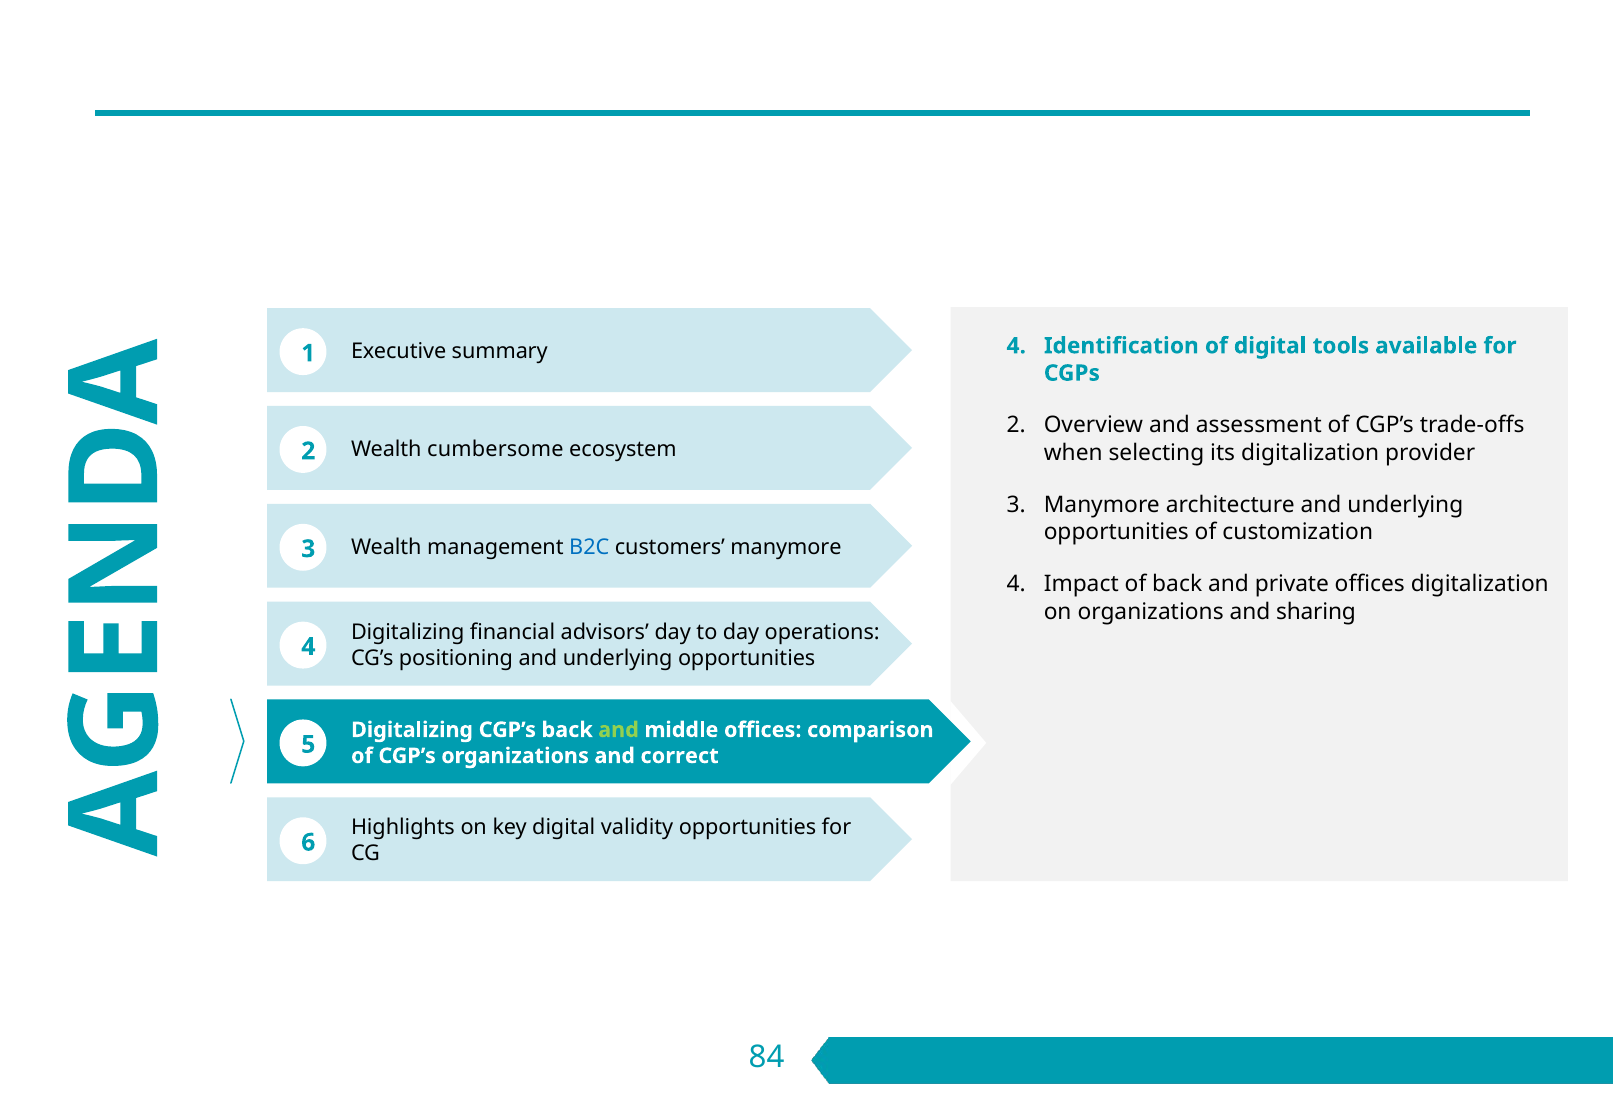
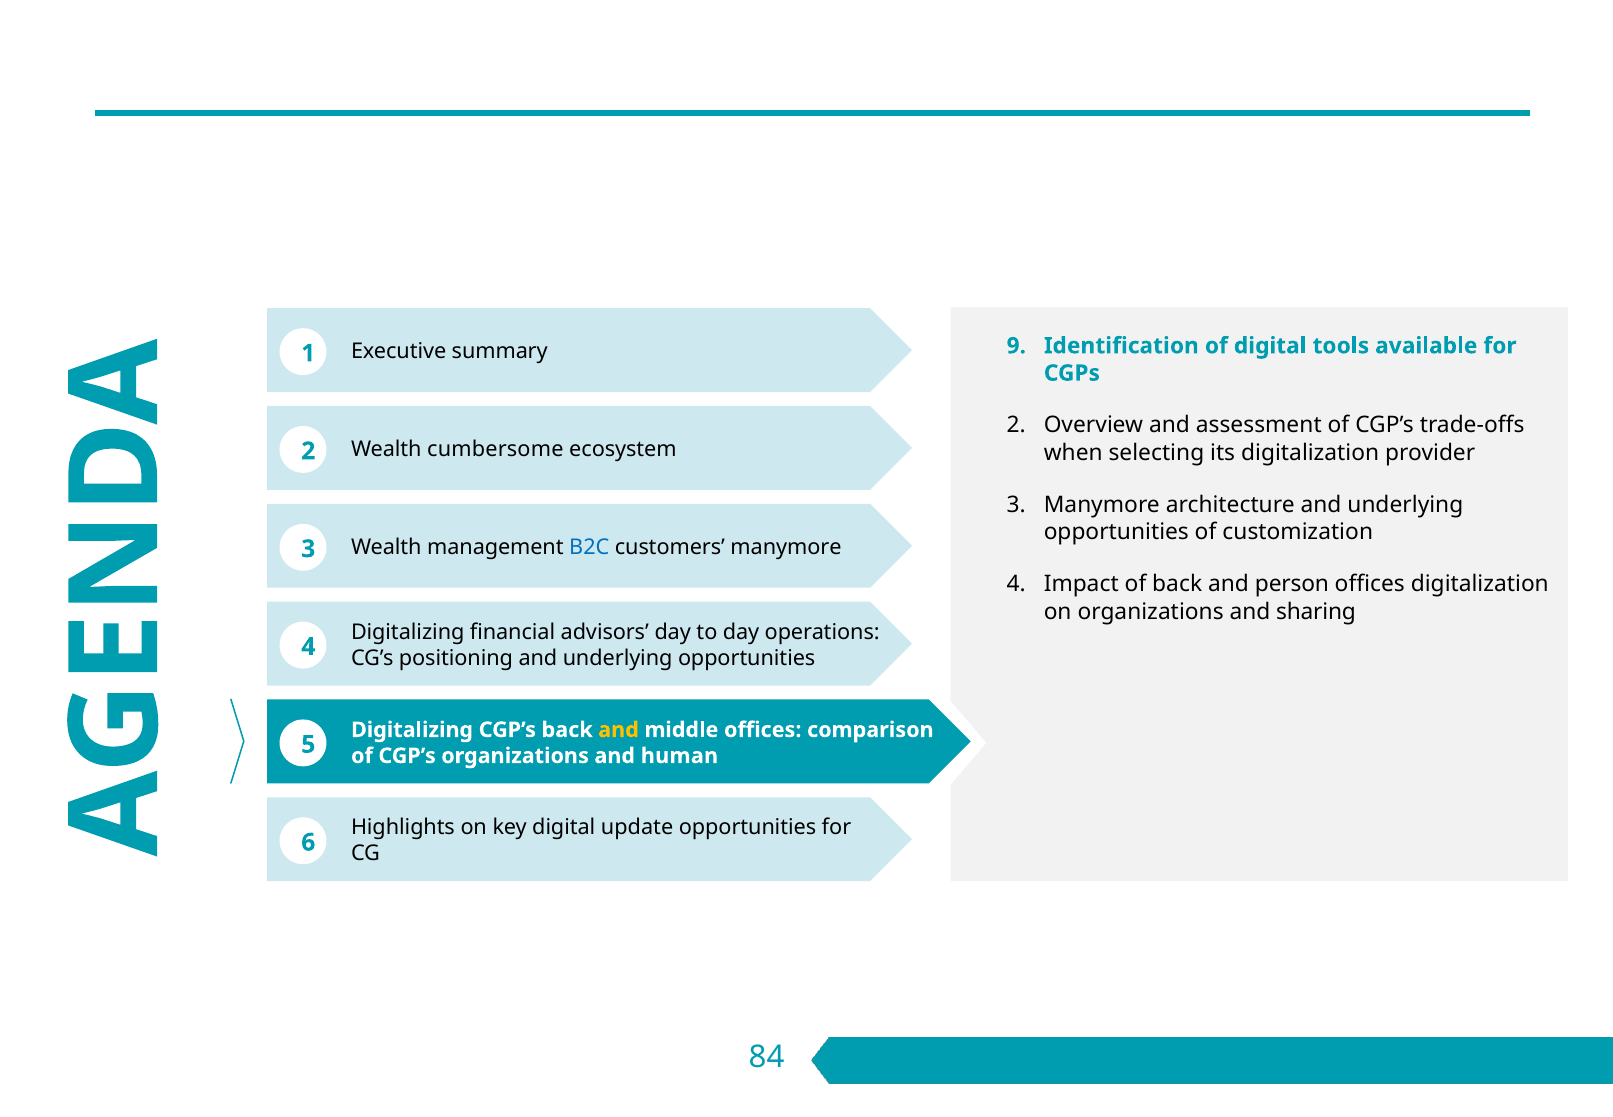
4: 4 -> 9 (1016, 346)
private: private -> person (1292, 584)
and colour: light green -> yellow (619, 730)
correct: correct -> human (679, 756)
validity: validity -> update (637, 827)
